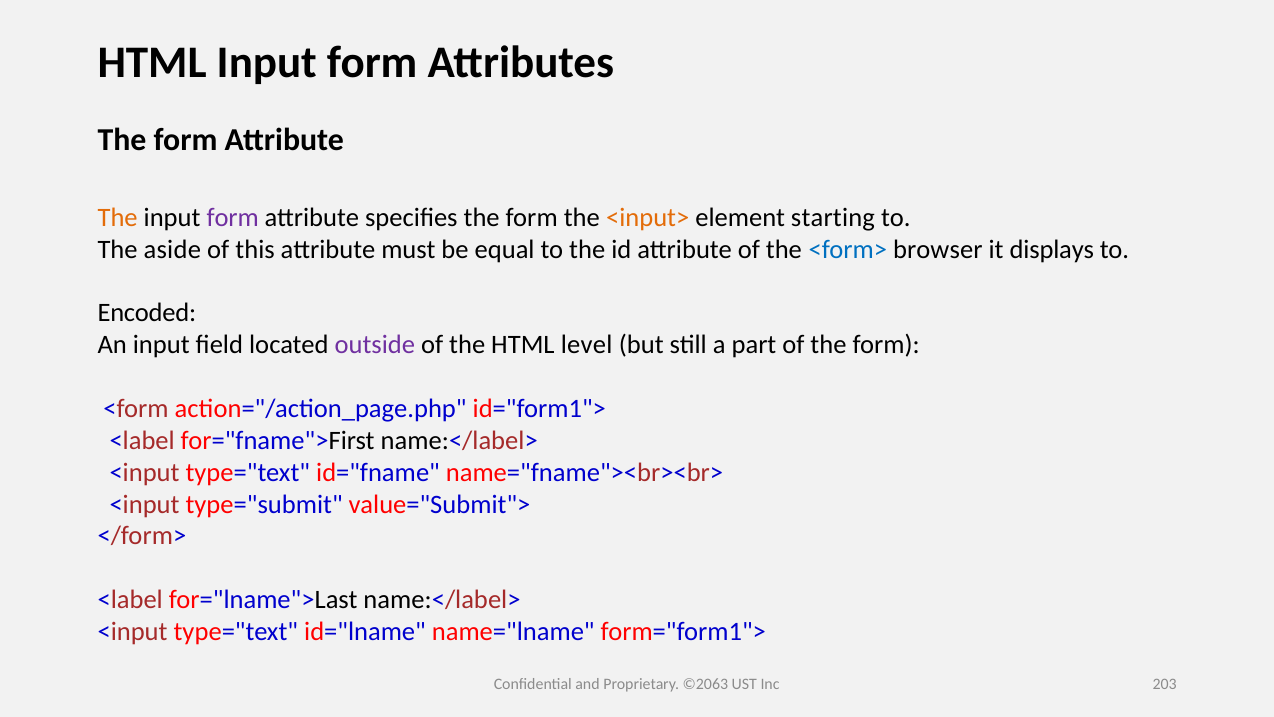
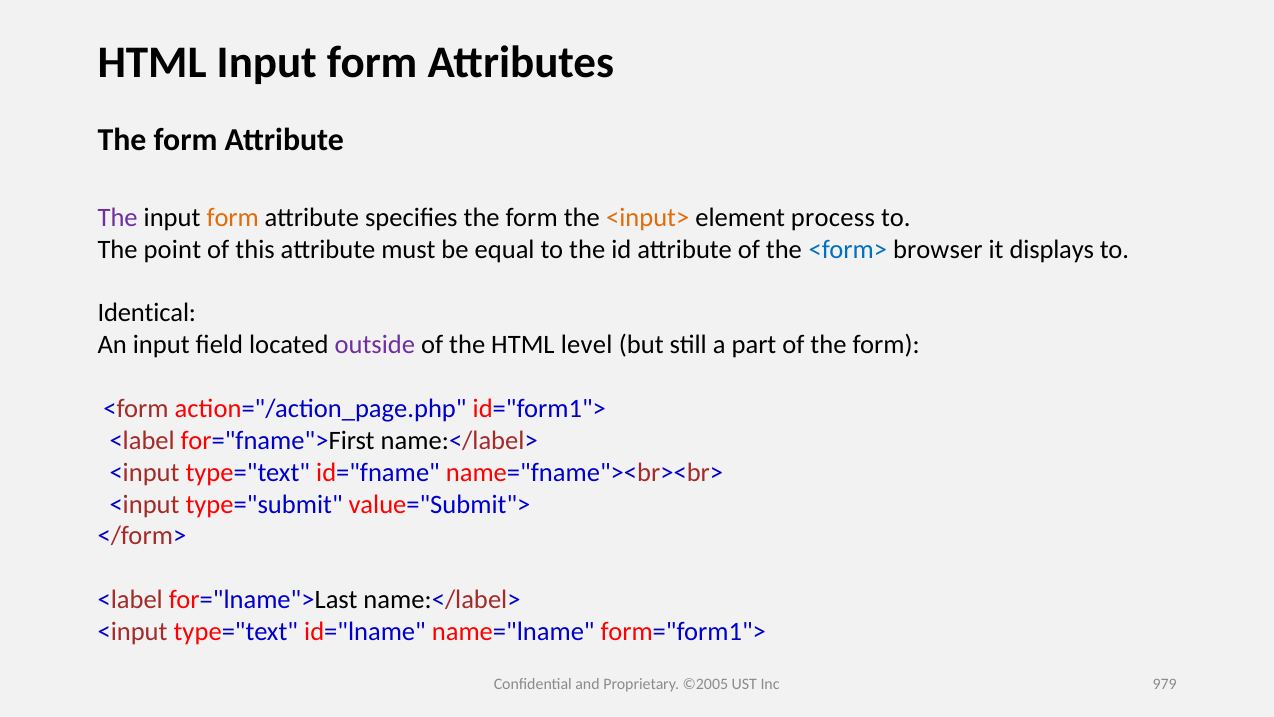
The colour: orange -> purple (118, 217)
form colour: purple -> orange (233, 217)
starting: starting -> process (833, 217)
aside: aside -> point (172, 249)
Encoded: Encoded -> Identical (147, 313)
©2063: ©2063 -> ©2005 (705, 684)
203: 203 -> 979 (1165, 684)
